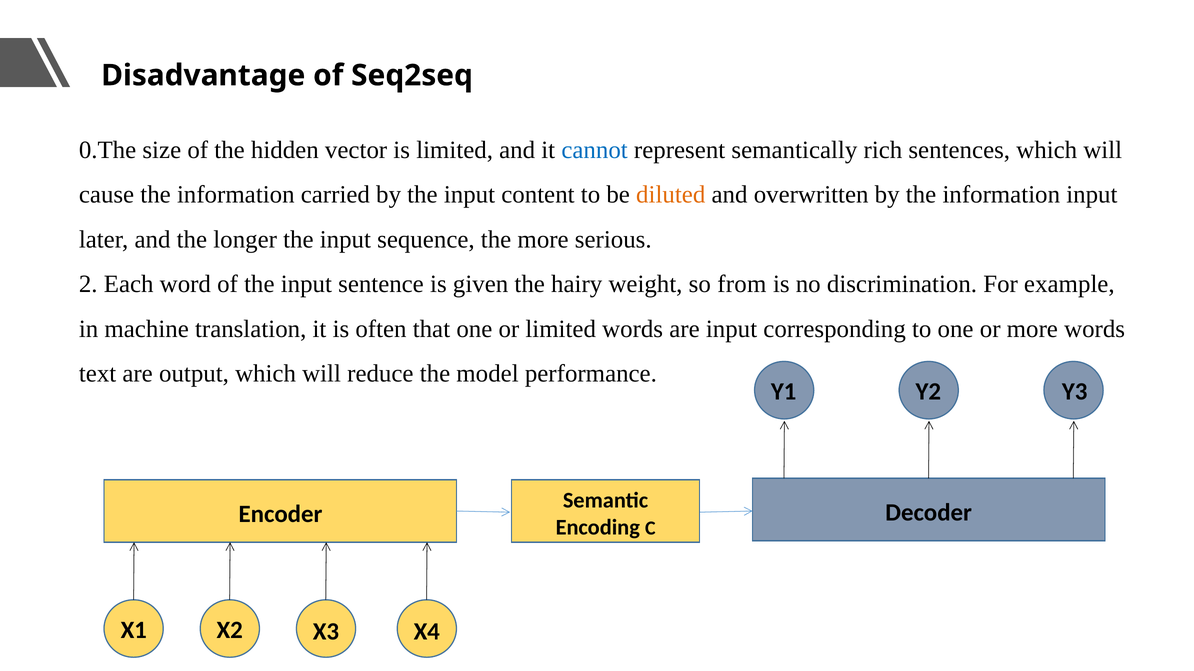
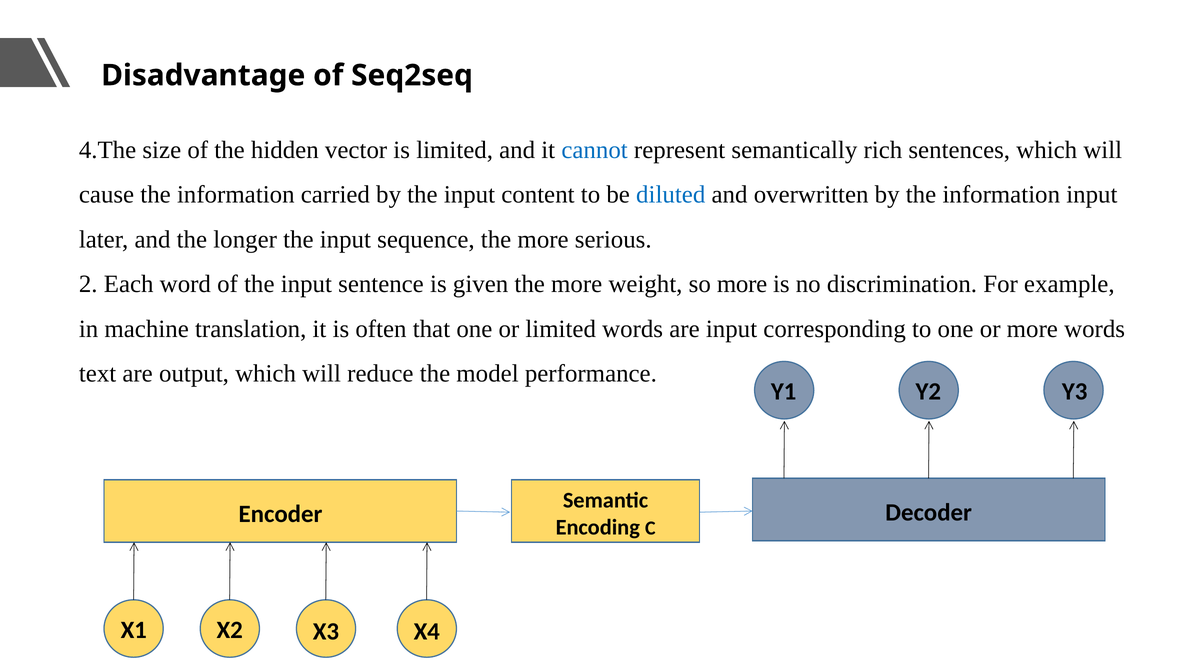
0.The: 0.The -> 4.The (108, 150)
diluted colour: orange -> blue (671, 195)
given the hairy: hairy -> more (577, 284)
so from: from -> more (742, 284)
